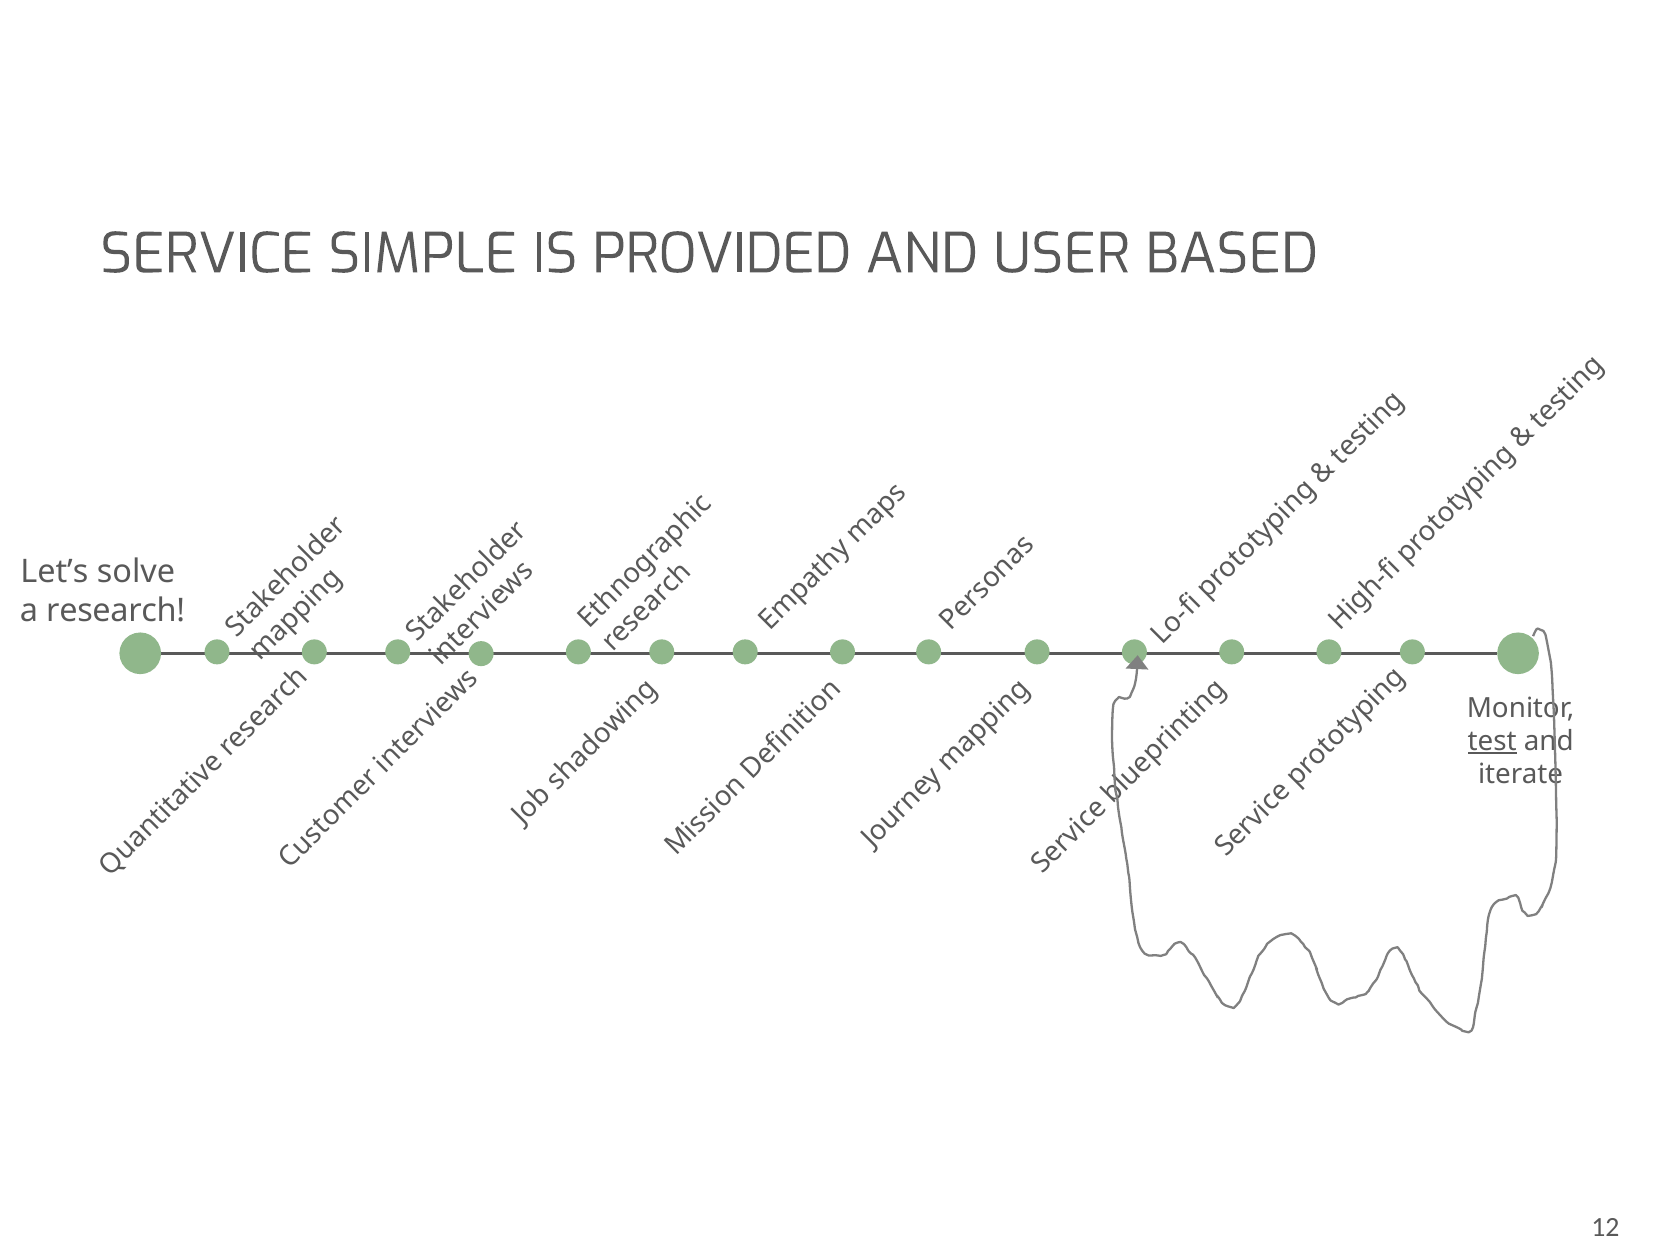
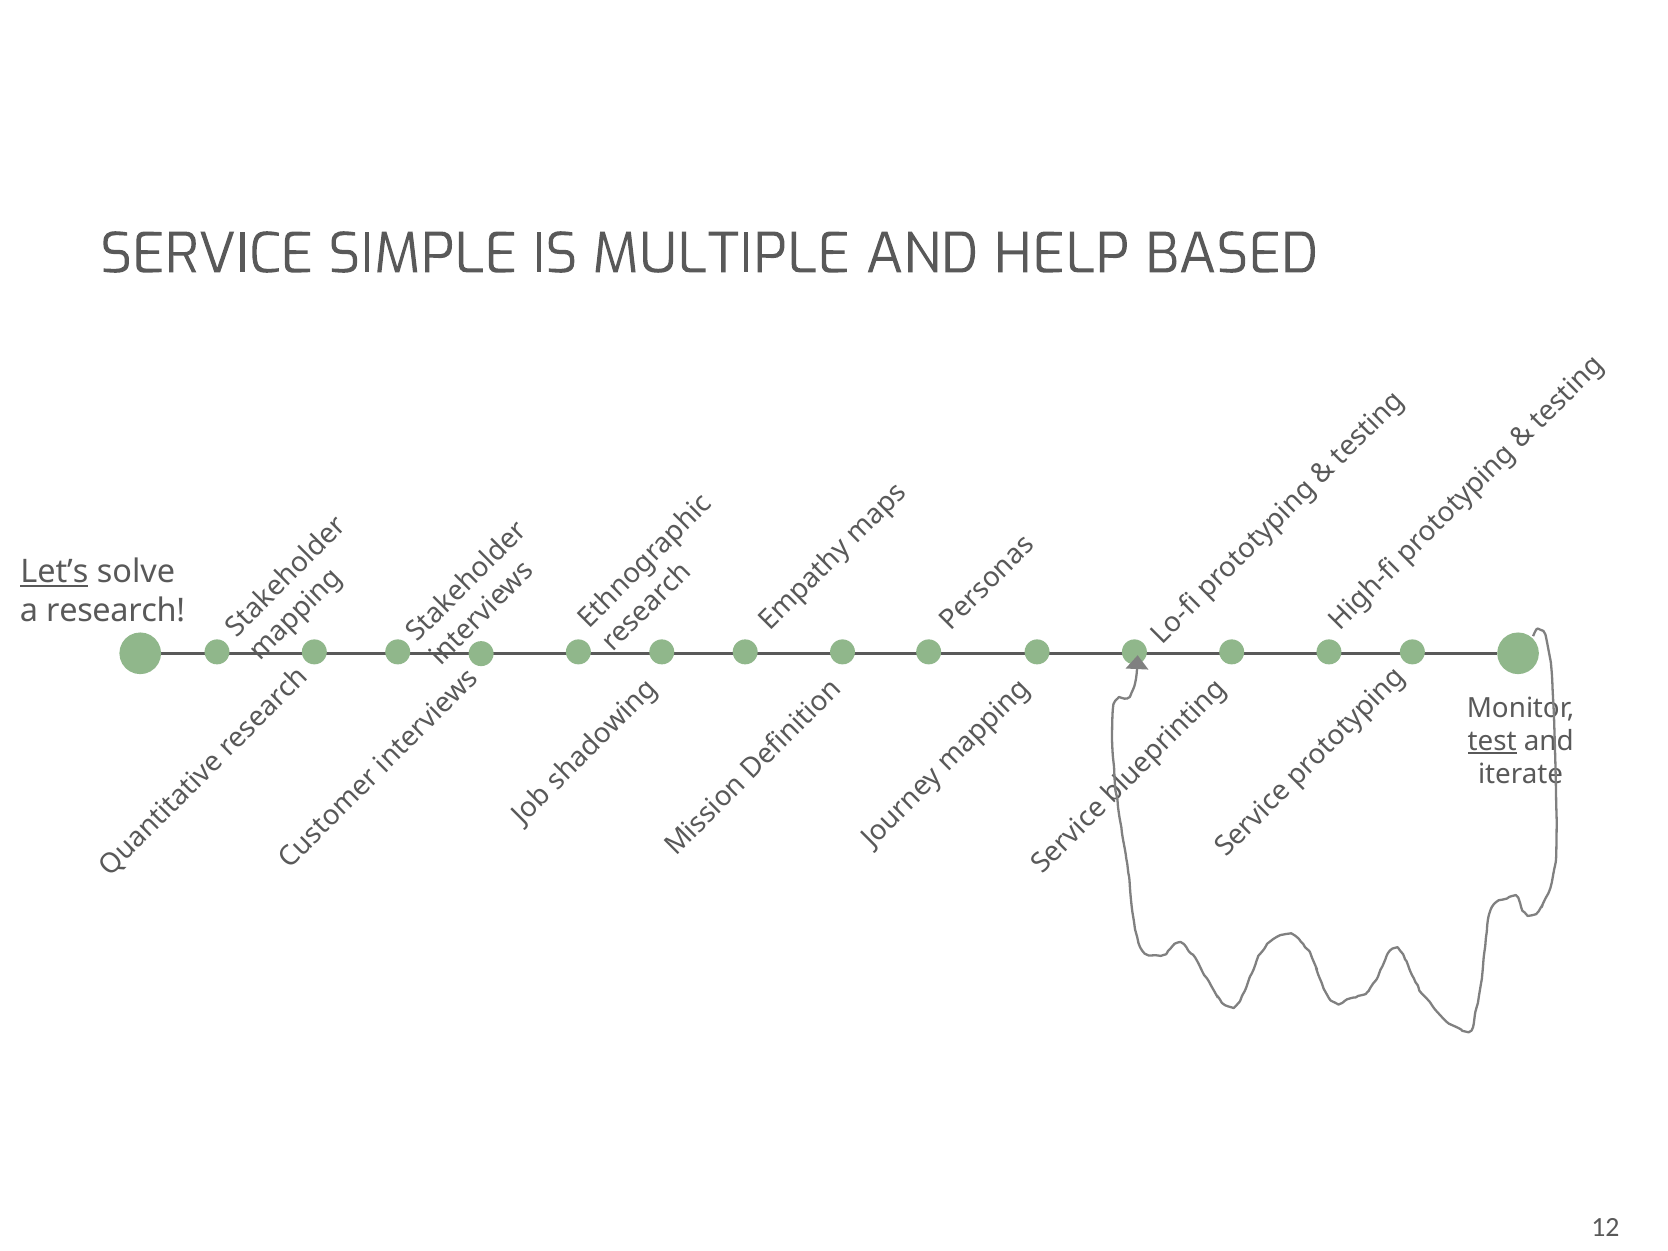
PROVIDED: PROVIDED -> MULTIPLE (721, 254)
USER: USER -> HELP (1062, 254)
Let’s underline: none -> present (54, 572)
